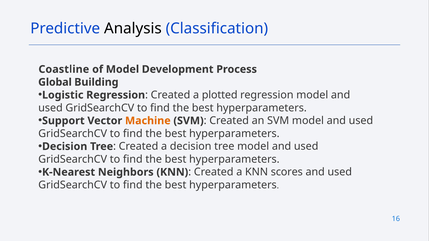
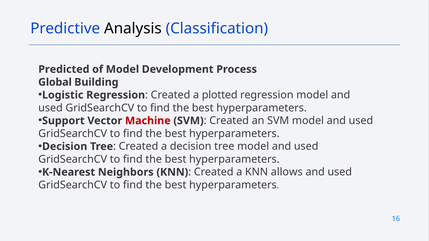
Coastline: Coastline -> Predicted (64, 69)
Machine colour: orange -> red (148, 121)
scores: scores -> allows (287, 172)
